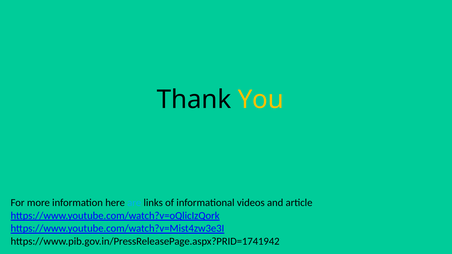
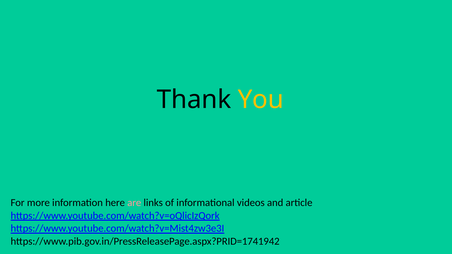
are colour: light blue -> pink (134, 203)
